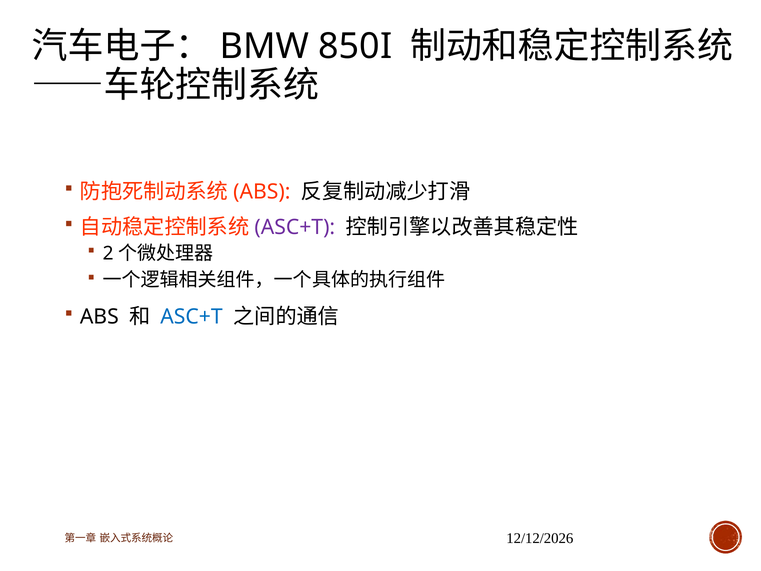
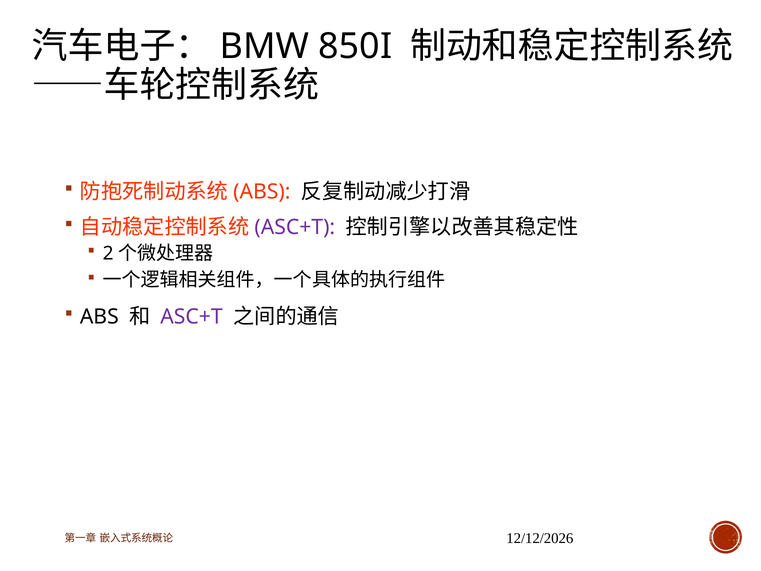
ASC+T colour: blue -> purple (191, 317)
